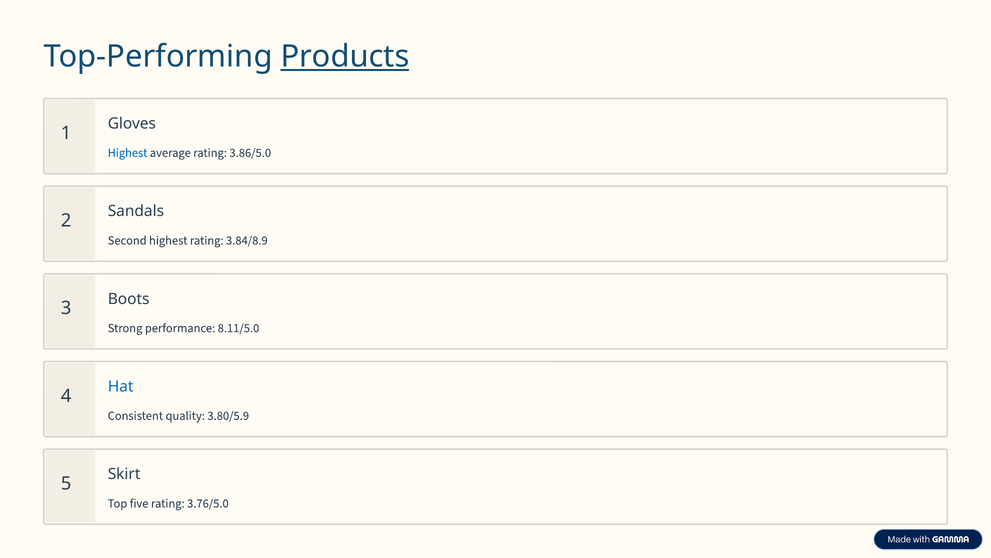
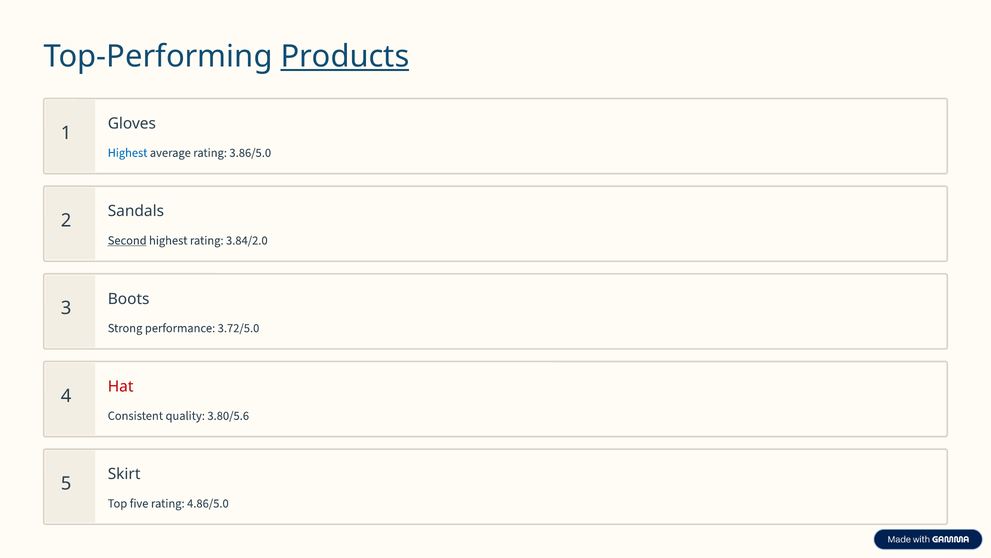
Second underline: none -> present (127, 240)
3.84/8.9: 3.84/8.9 -> 3.84/2.0 (247, 240)
8.11/5.0: 8.11/5.0 -> 3.72/5.0 (239, 328)
Hat colour: blue -> red (121, 386)
3.80/5.9: 3.80/5.9 -> 3.80/5.6 (228, 415)
3.76/5.0: 3.76/5.0 -> 4.86/5.0 (208, 503)
